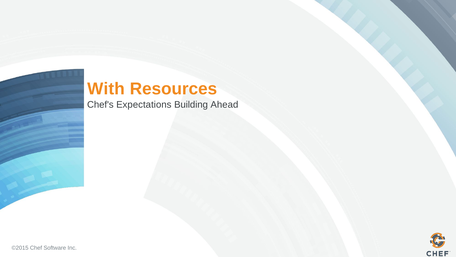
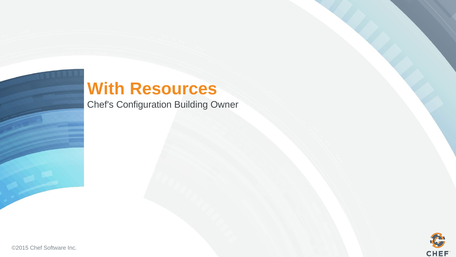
Expectations: Expectations -> Configuration (144, 104)
Ahead: Ahead -> Owner (224, 104)
